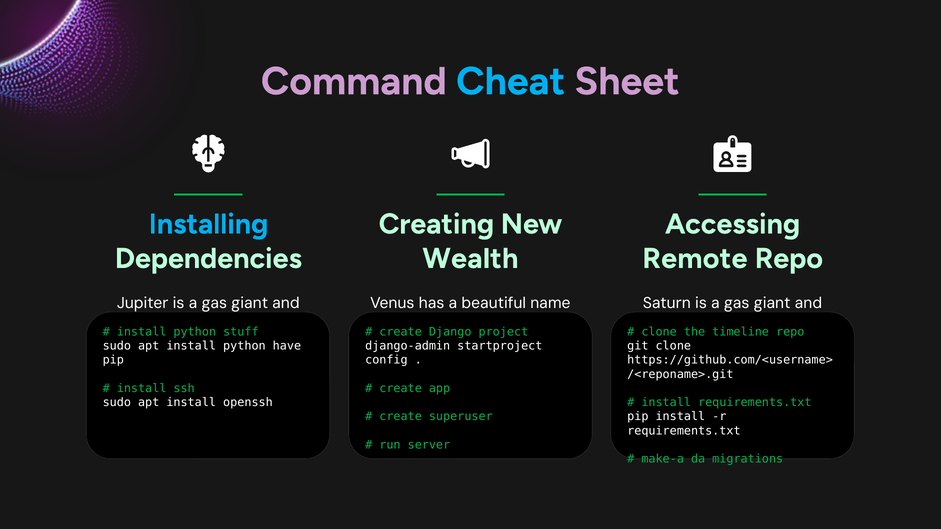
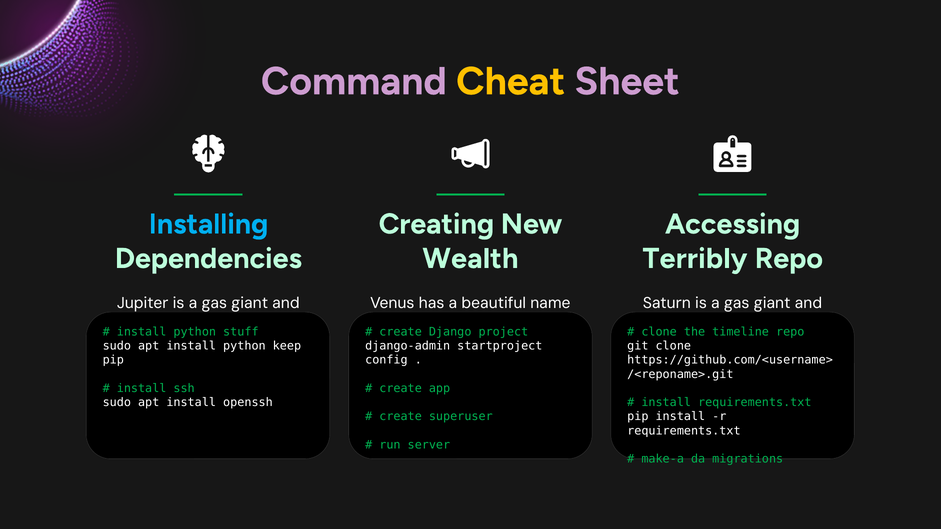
Cheat colour: light blue -> yellow (511, 81)
Remote: Remote -> Terribly (695, 259)
have: have -> keep (287, 346)
